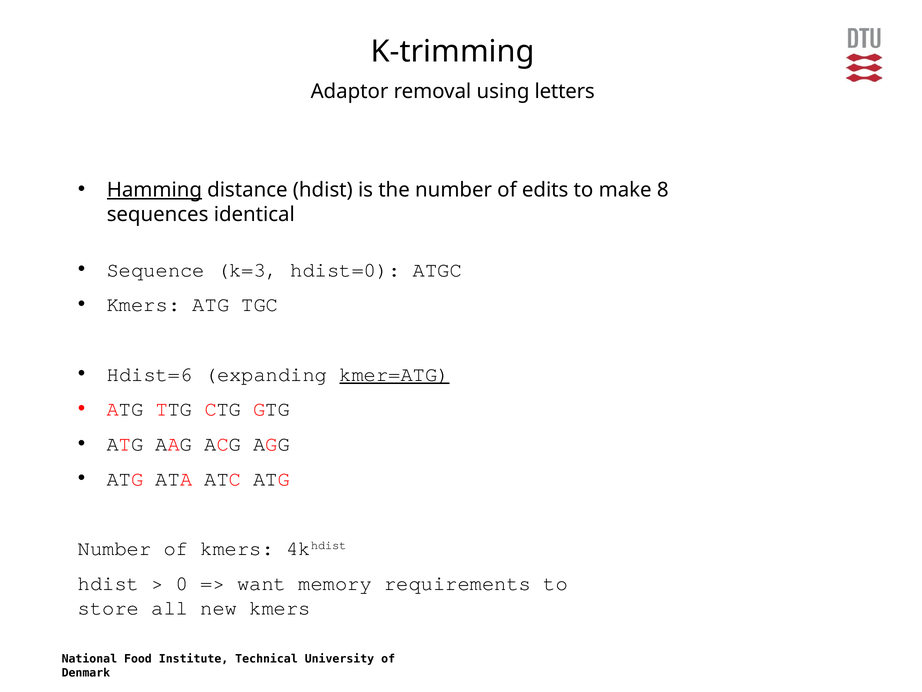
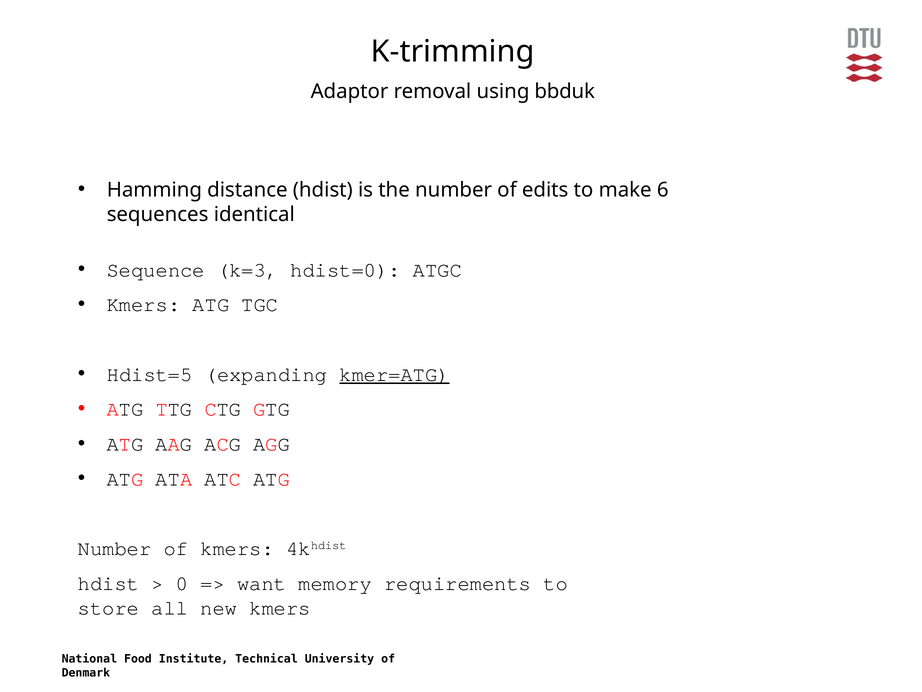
letters: letters -> bbduk (565, 92)
Hamming underline: present -> none (154, 190)
8: 8 -> 6 (663, 190)
Hdist=6: Hdist=6 -> Hdist=5 (150, 374)
